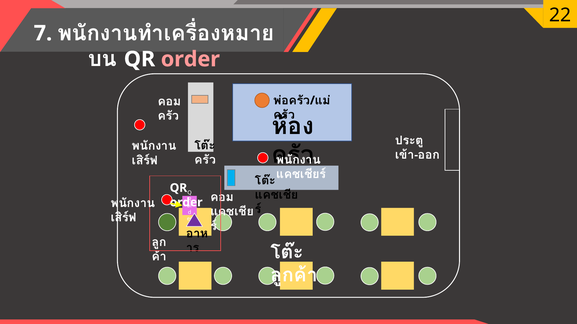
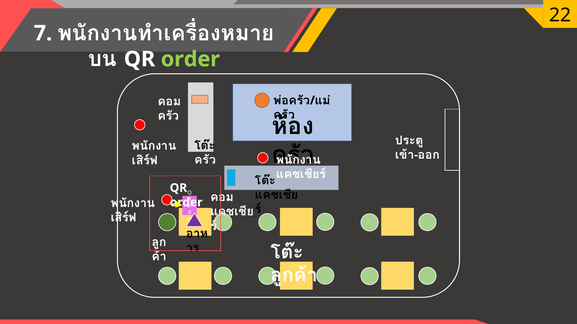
order colour: pink -> light green (190, 59)
